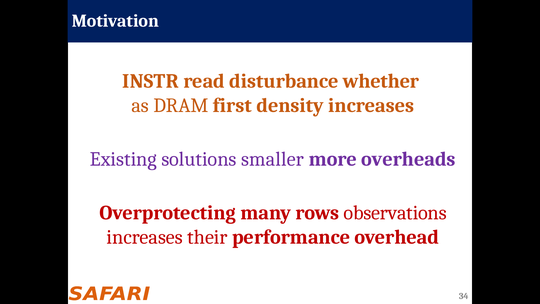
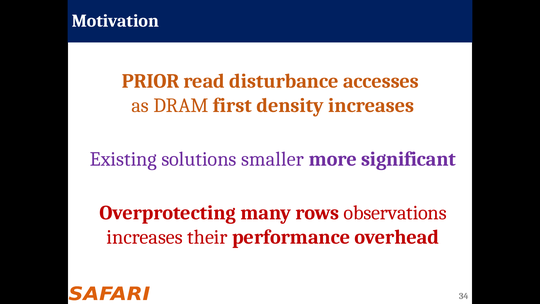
INSTR: INSTR -> PRIOR (151, 81)
whether: whether -> accesses (381, 81)
overheads: overheads -> significant (408, 159)
